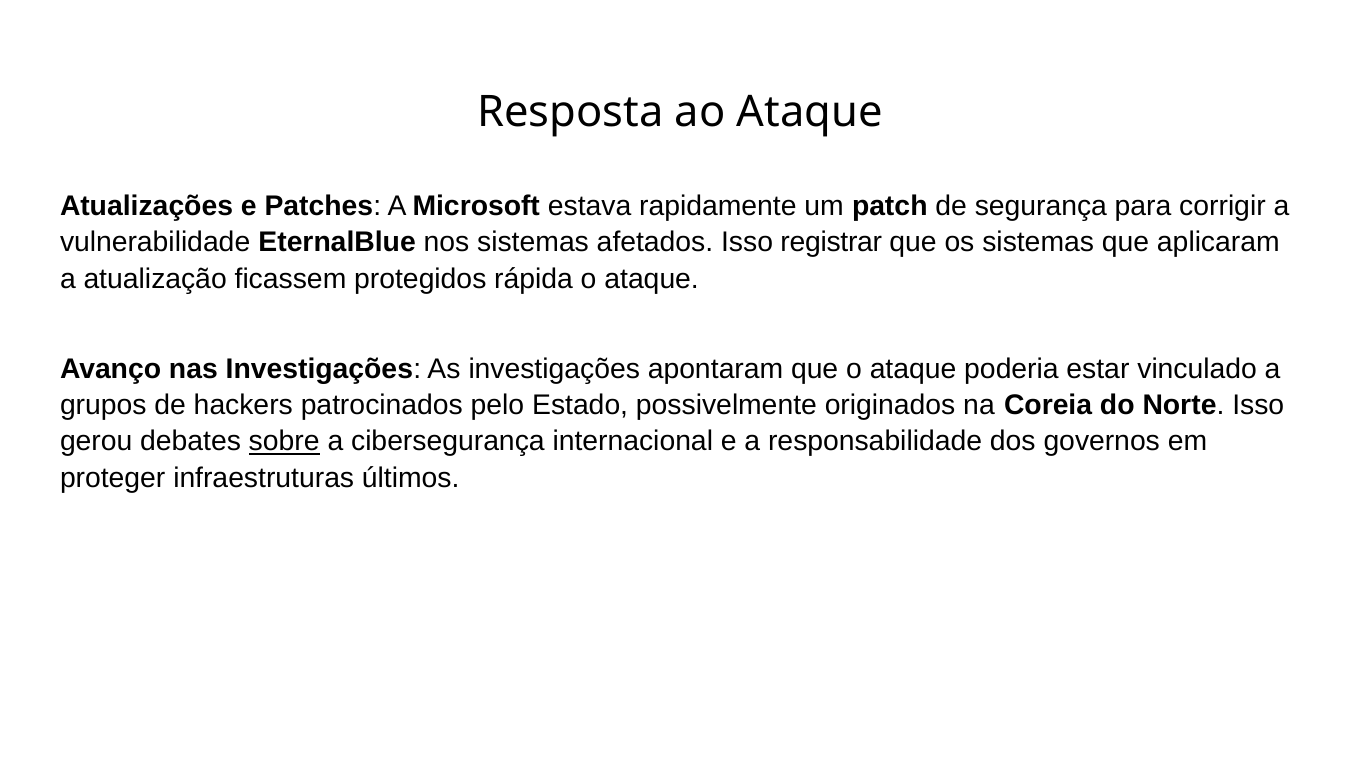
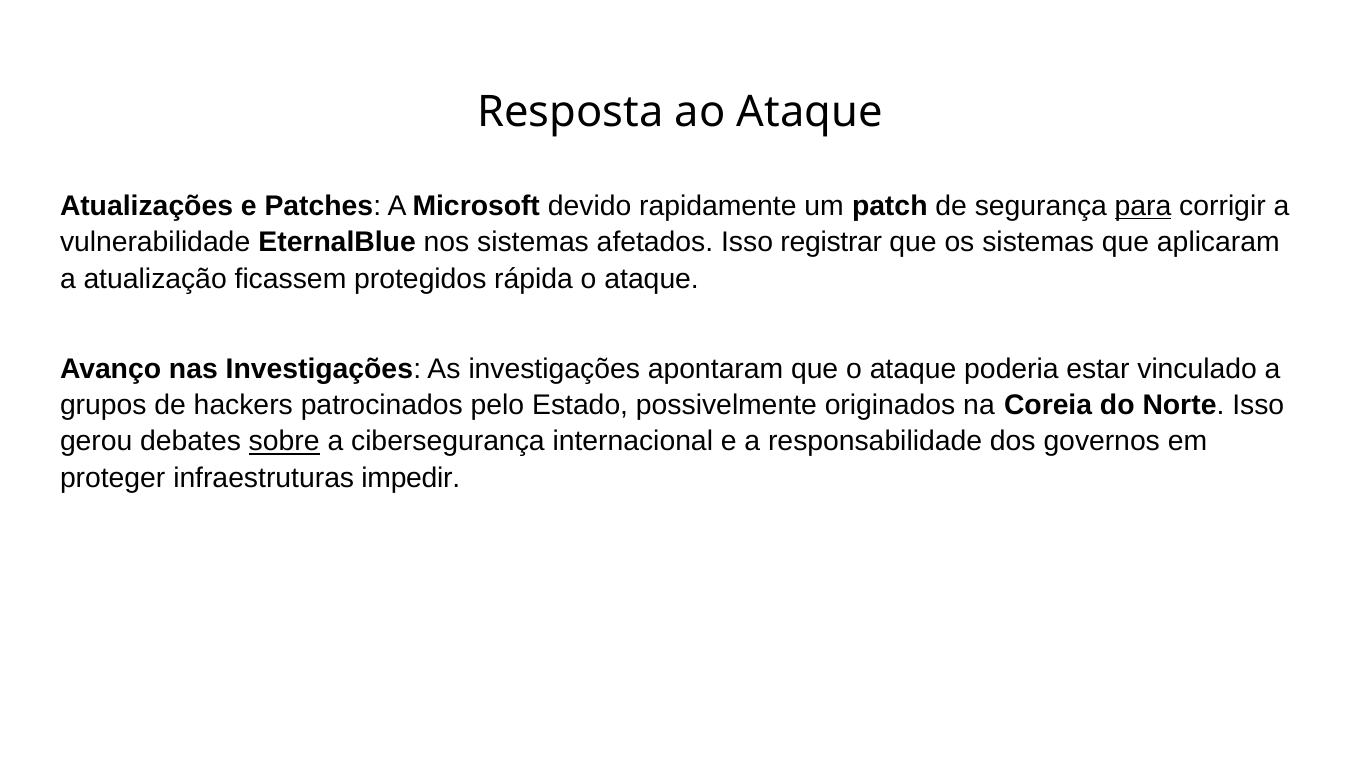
estava: estava -> devido (590, 206)
para underline: none -> present (1143, 206)
últimos: últimos -> impedir (411, 478)
